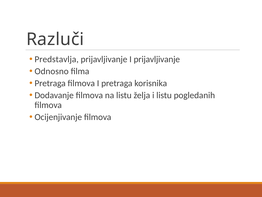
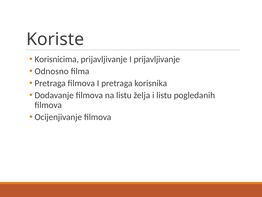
Razluči: Razluči -> Koriste (55, 39)
Predstavlja: Predstavlja -> Korisnicima (57, 59)
